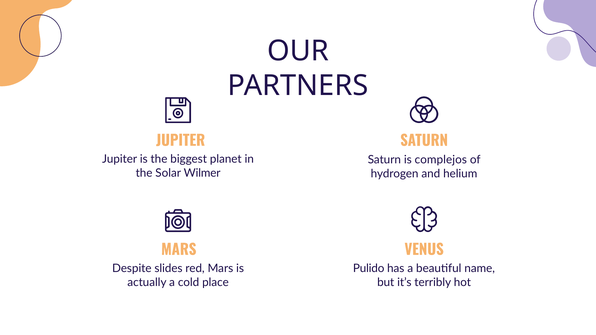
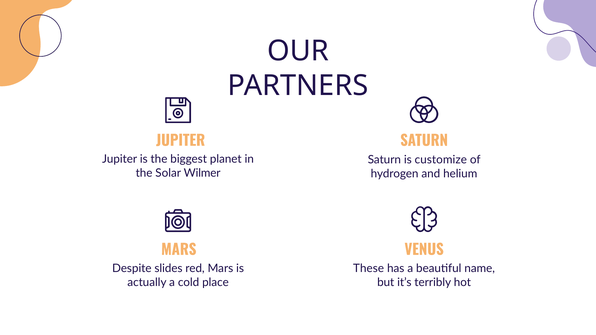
complejos: complejos -> customize (441, 160)
Pulido: Pulido -> These (369, 269)
